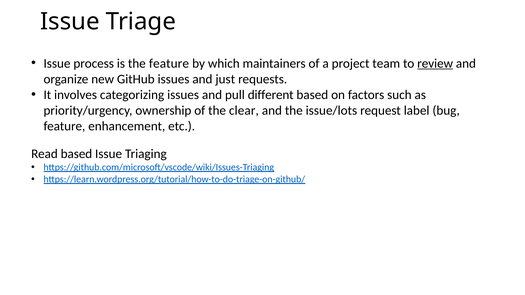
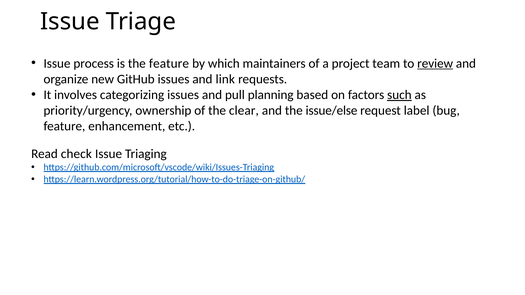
just: just -> link (225, 79)
different: different -> planning (271, 95)
such underline: none -> present (399, 95)
issue/lots: issue/lots -> issue/else (332, 111)
Read based: based -> check (76, 154)
